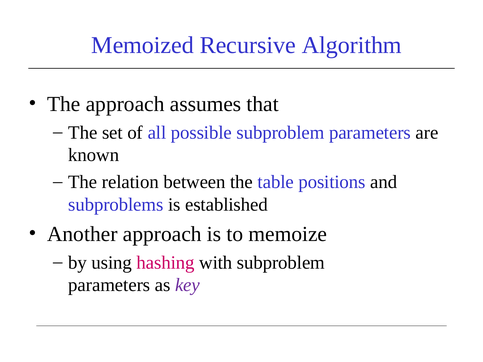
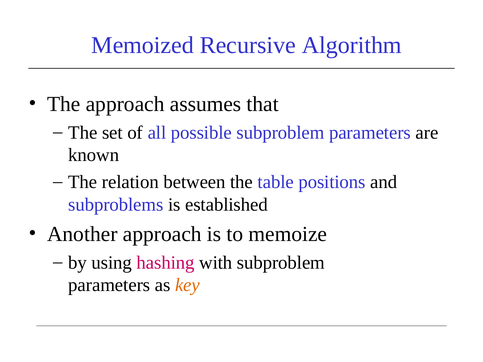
key colour: purple -> orange (187, 285)
